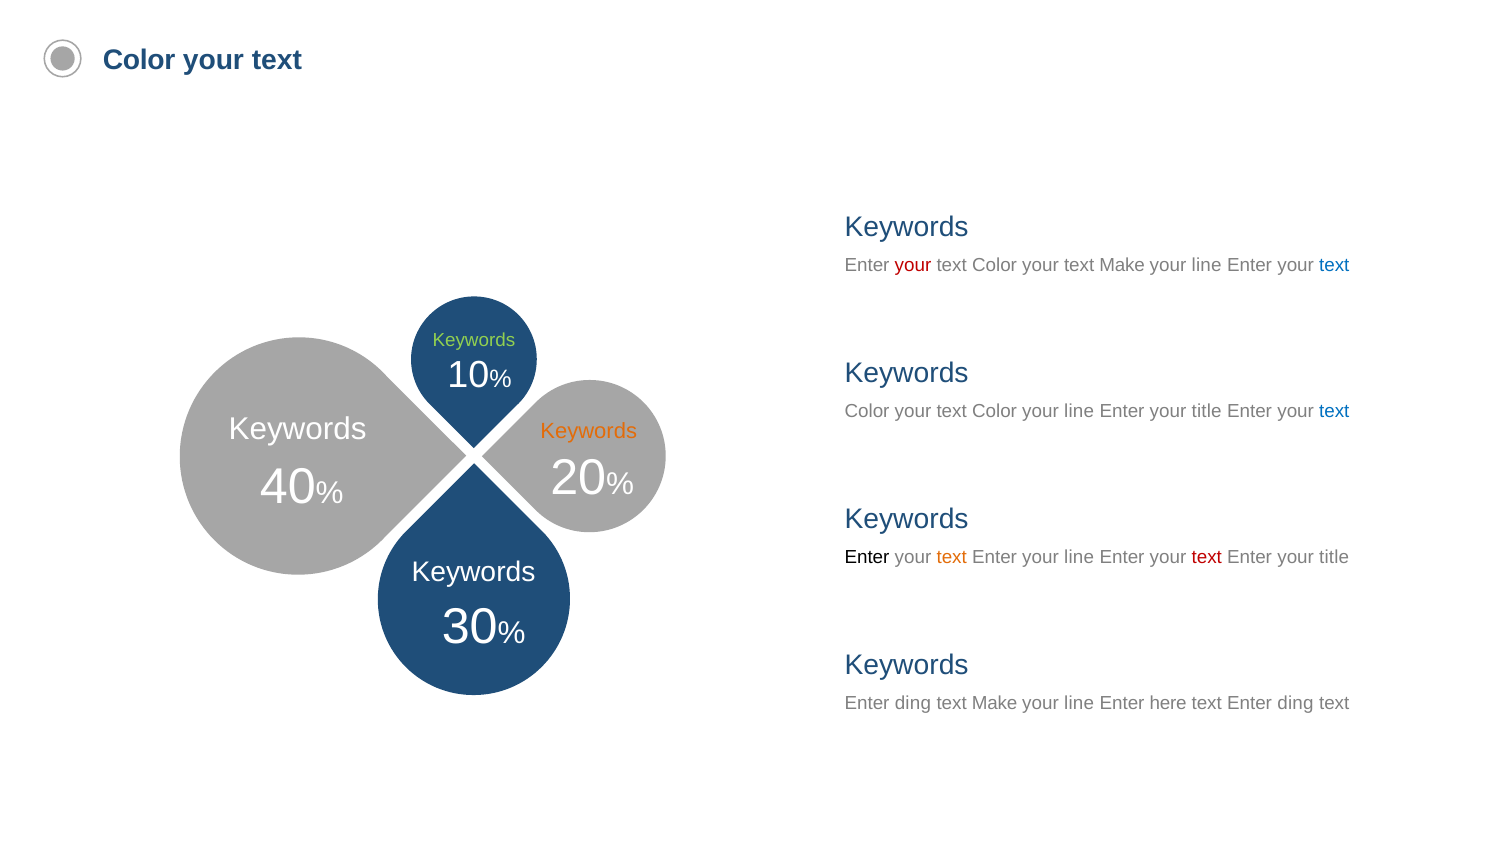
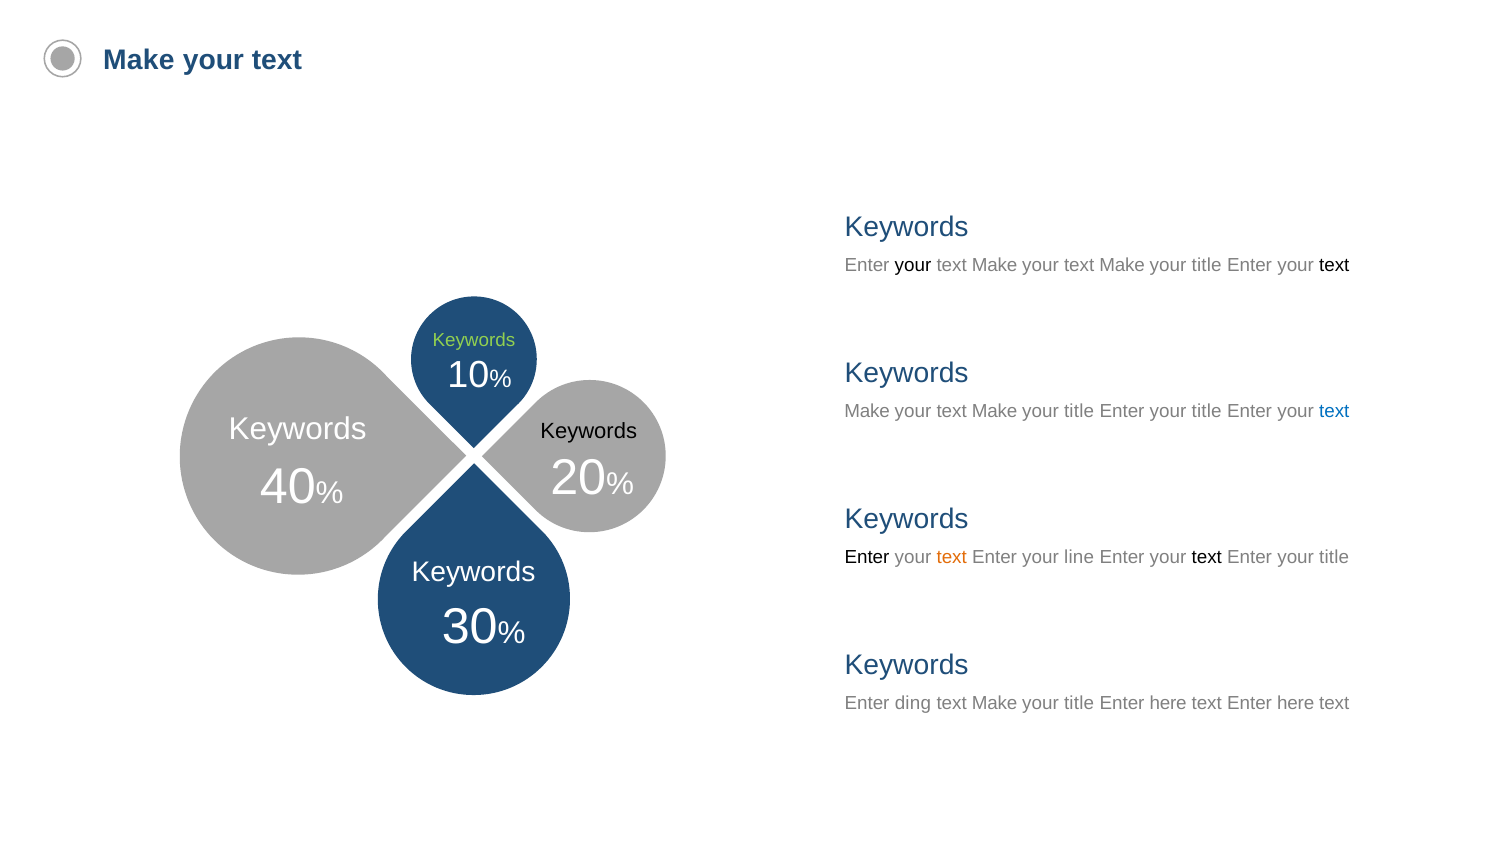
Color: Color -> Make (139, 60)
your colour: red -> black (913, 265)
Color: Color -> Make (995, 265)
line: line -> title (1207, 265)
text colour: blue -> black (1334, 265)
Color: Color -> Make (867, 411)
Color: Color -> Make (995, 411)
line: line -> title (1079, 411)
Keywords colour: orange -> black (589, 432)
text colour: red -> black (1207, 557)
line: line -> title (1079, 703)
text Enter ding: ding -> here (1296, 703)
